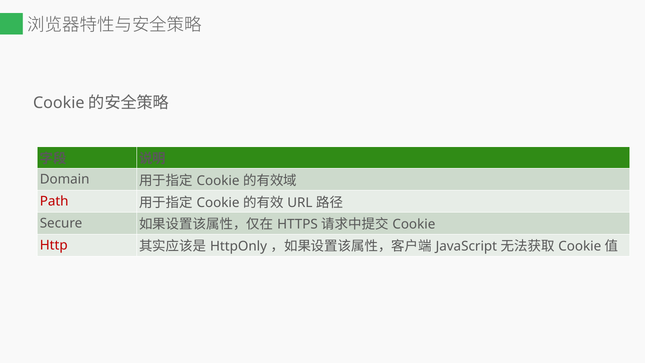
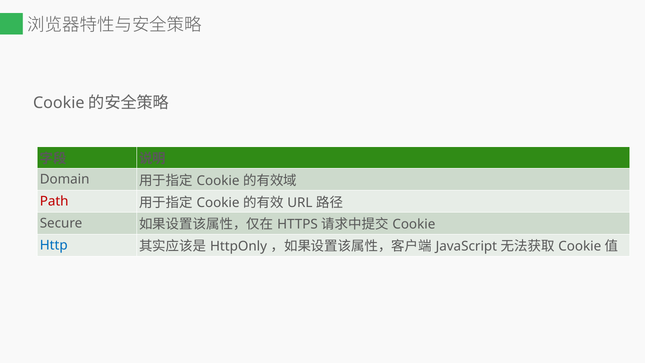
Http colour: red -> blue (54, 245)
